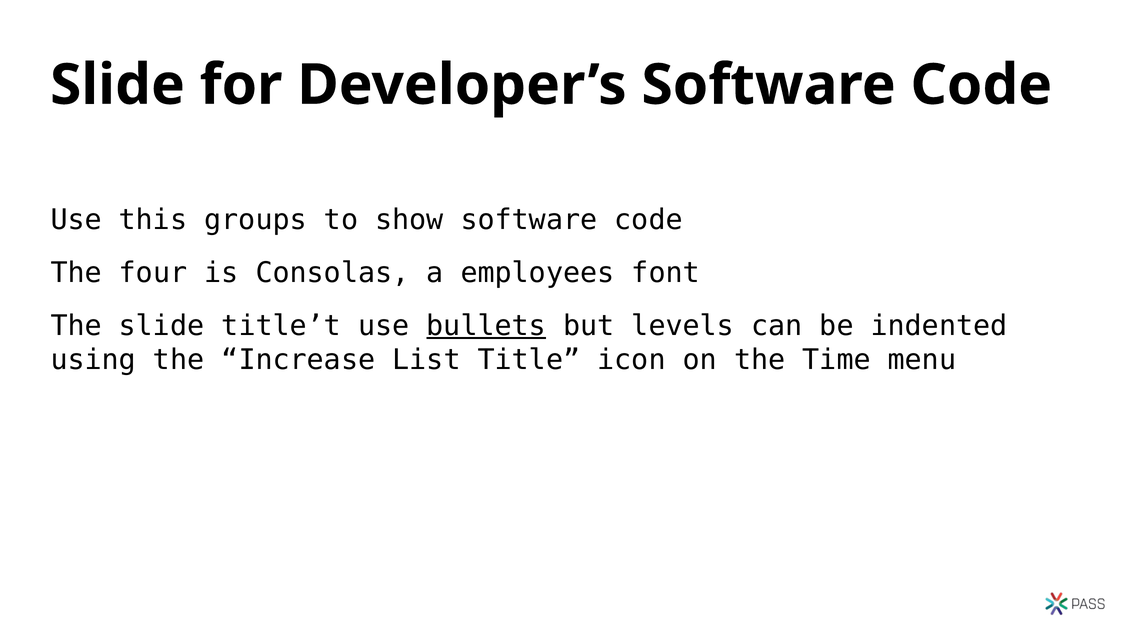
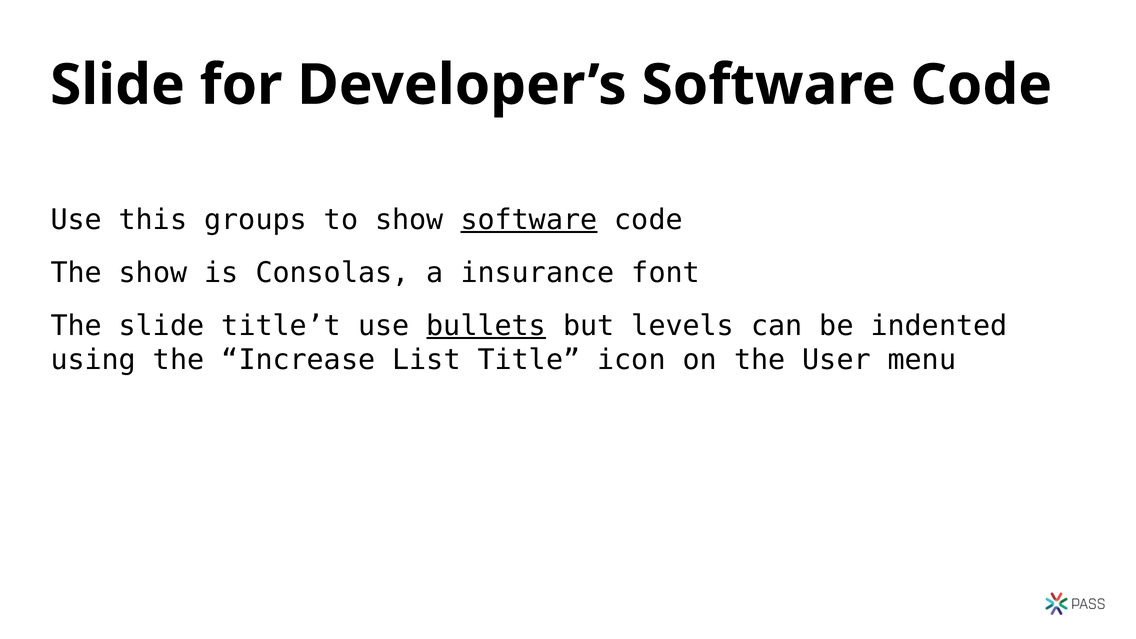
software underline: none -> present (529, 220)
The four: four -> show (153, 273)
employees: employees -> insurance (538, 273)
Time: Time -> User (837, 360)
